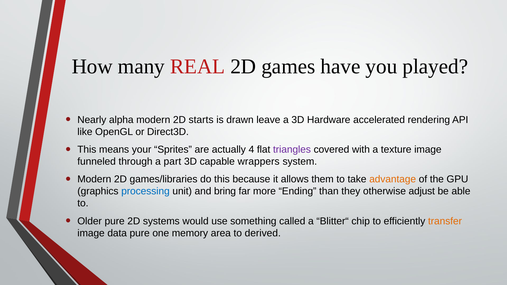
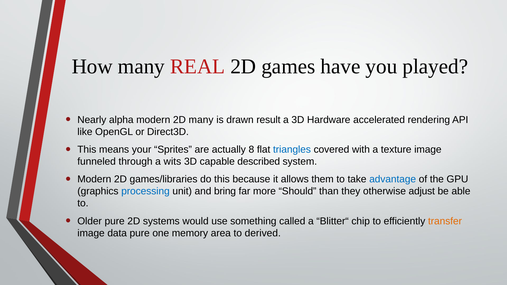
2D starts: starts -> many (201, 120)
leave: leave -> result (268, 120)
4: 4 -> 8 (251, 150)
triangles colour: purple -> blue (292, 150)
part: part -> wits (172, 162)
wrappers: wrappers -> described (259, 162)
advantage colour: orange -> blue (393, 179)
Ending: Ending -> Should (298, 191)
